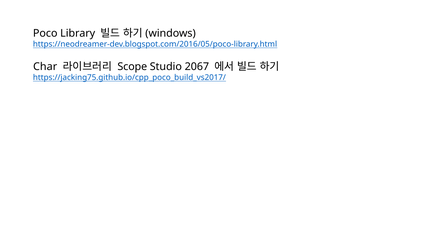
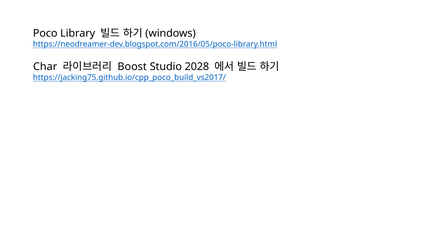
Scope: Scope -> Boost (132, 67)
2067: 2067 -> 2028 (197, 67)
